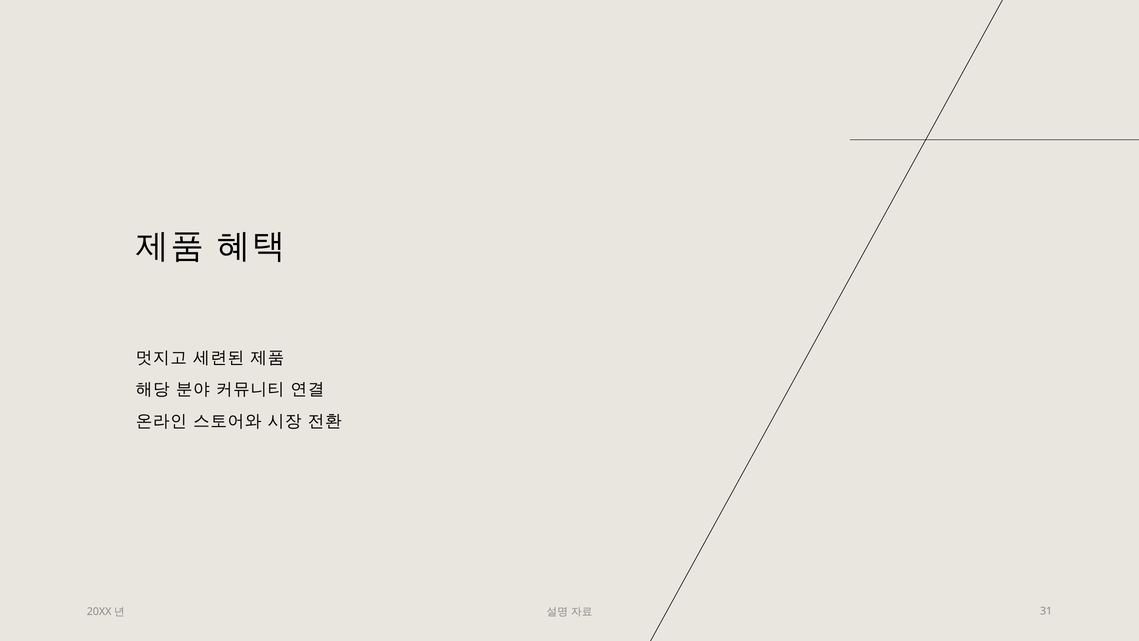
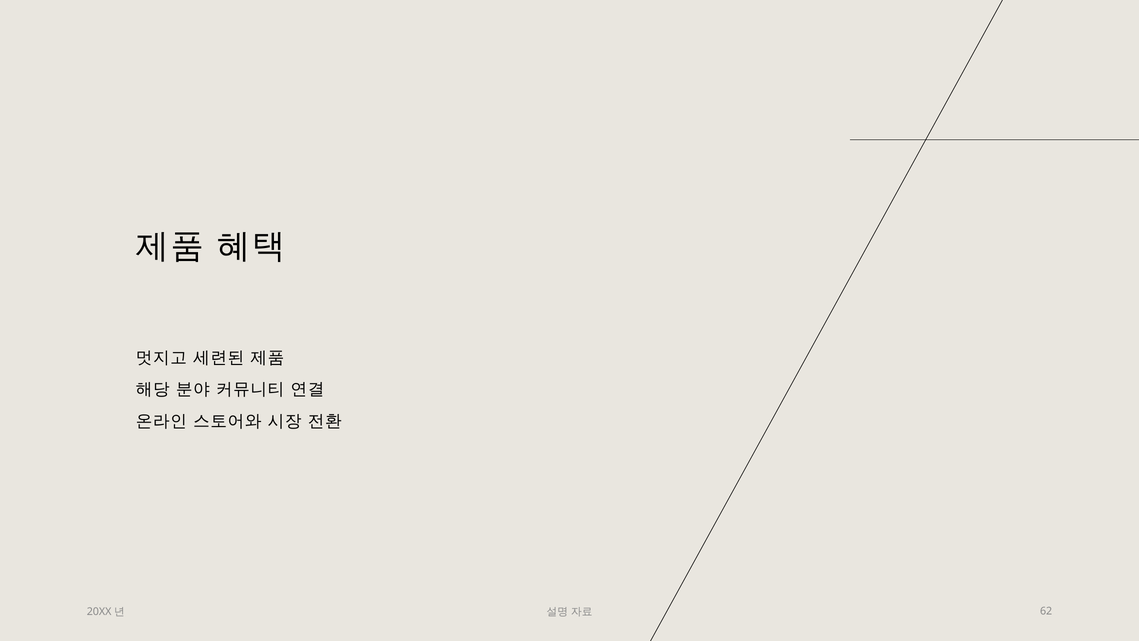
31: 31 -> 62 (1046, 611)
